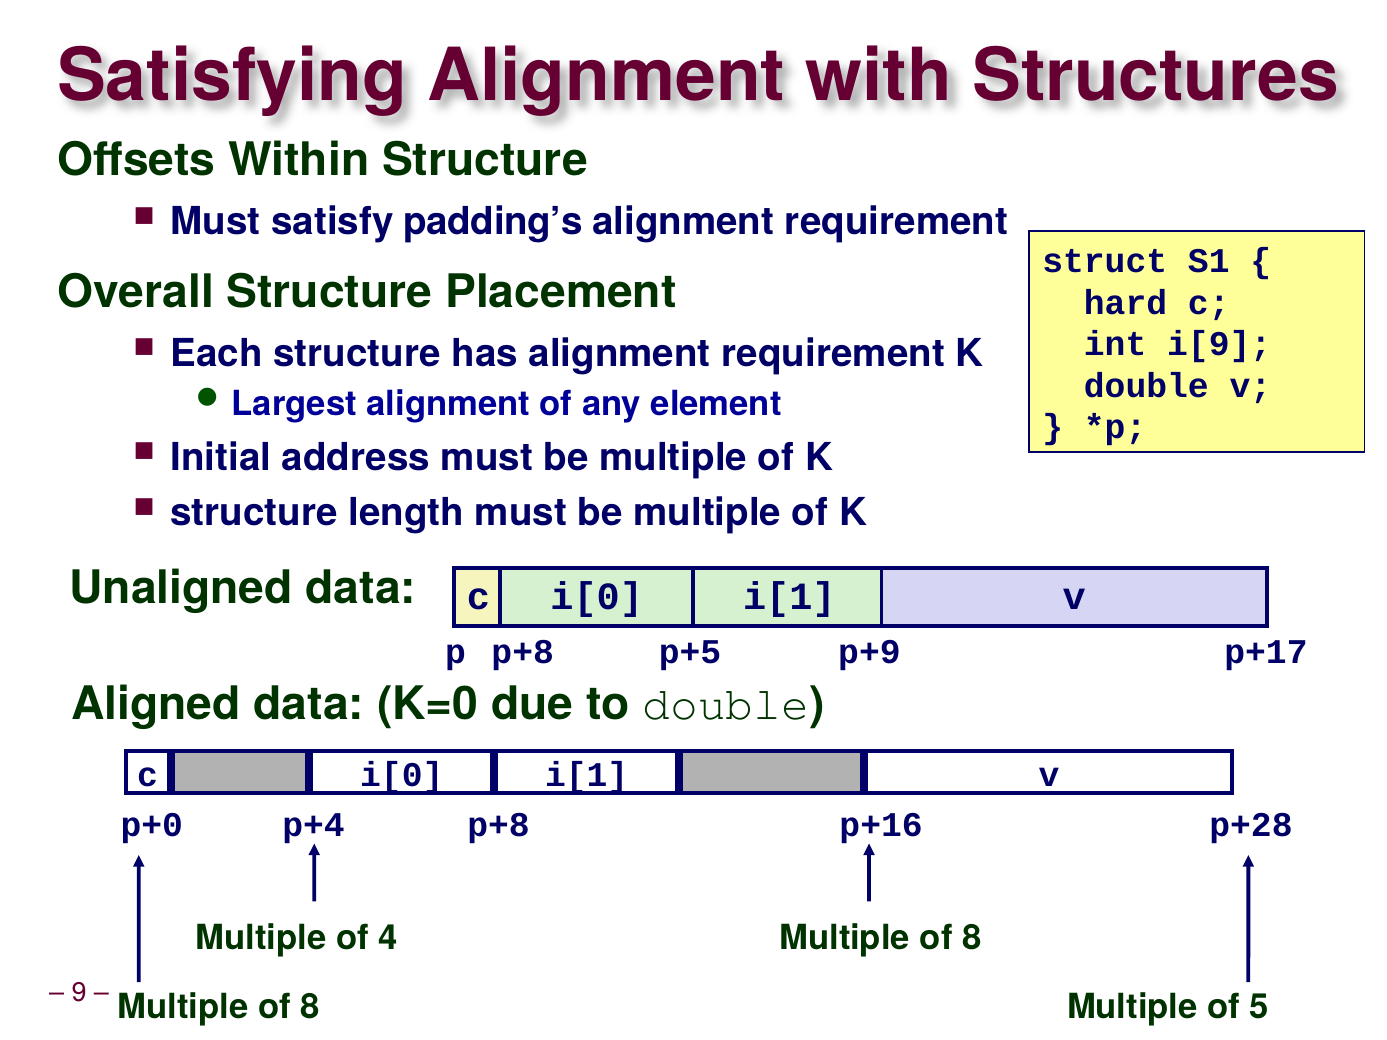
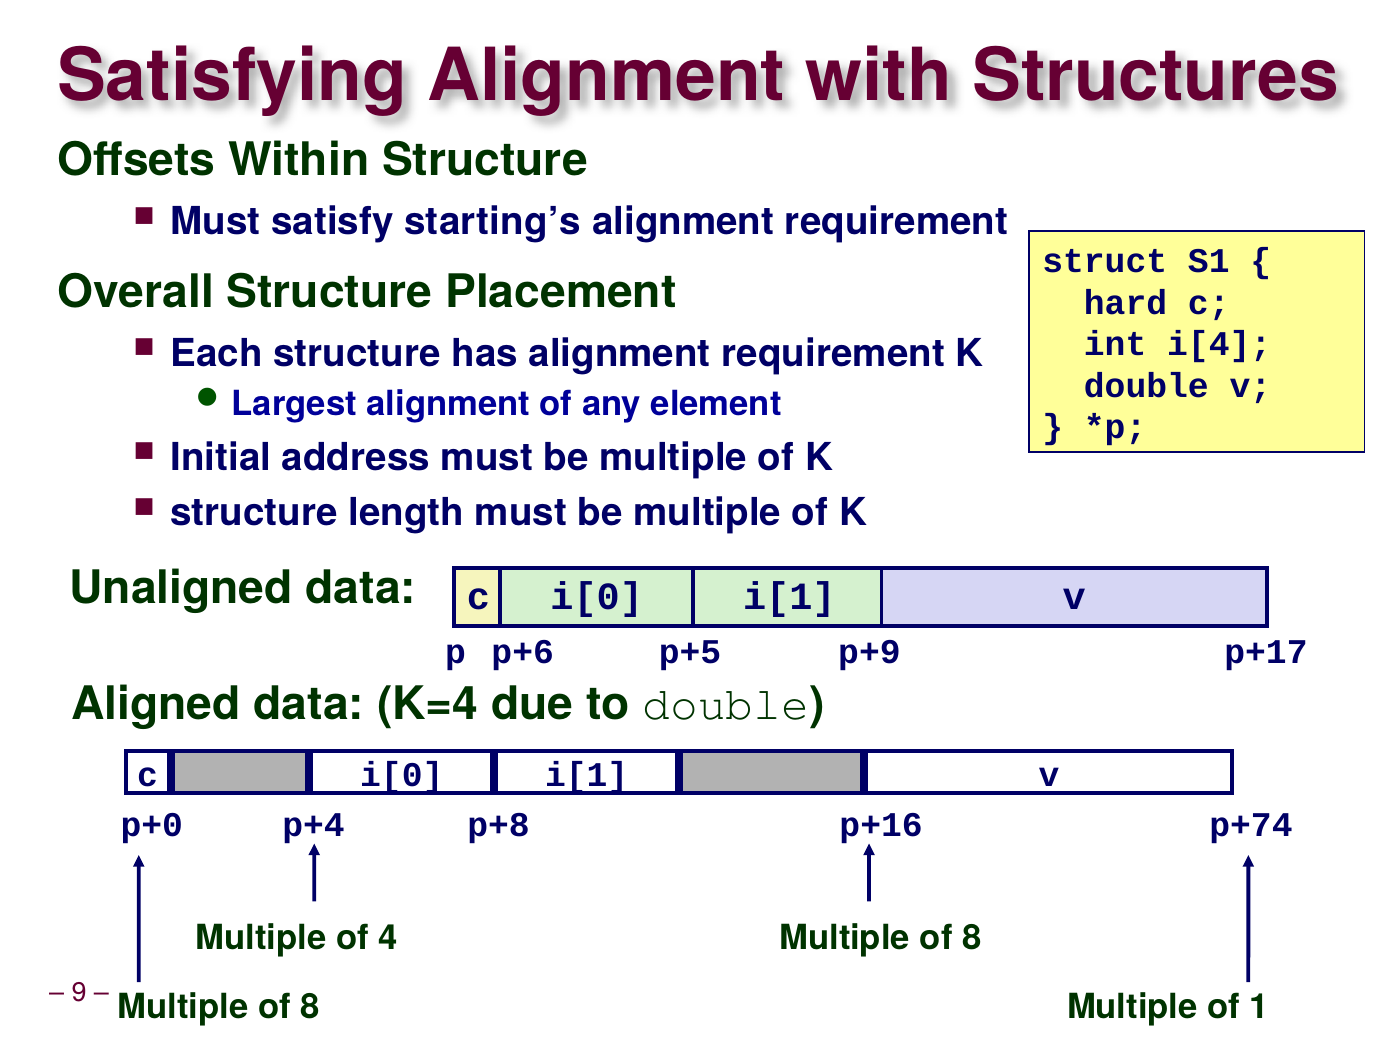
padding’s: padding’s -> starting’s (493, 222)
i[9: i[9 -> i[4 (1219, 344)
p p+8: p+8 -> p+6 (523, 653)
K=0: K=0 -> K=4 (428, 704)
p+28: p+28 -> p+74 (1251, 826)
5: 5 -> 1 (1259, 1008)
